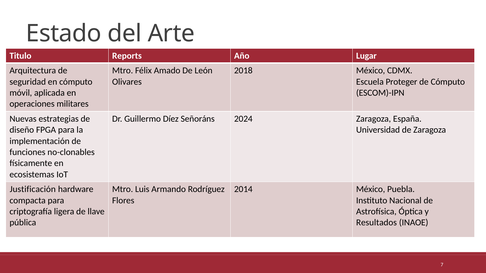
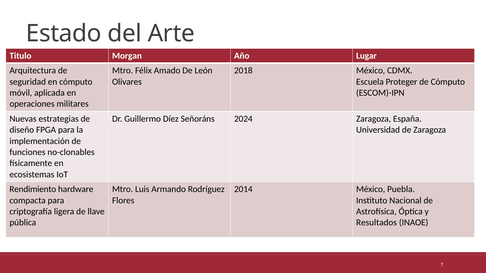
Reports: Reports -> Morgan (127, 56)
Justificación: Justificación -> Rendimiento (33, 190)
